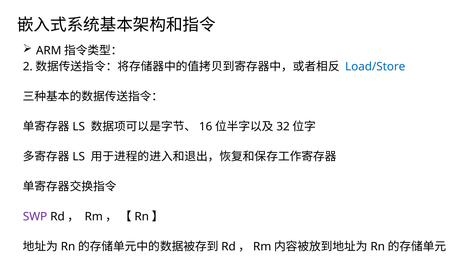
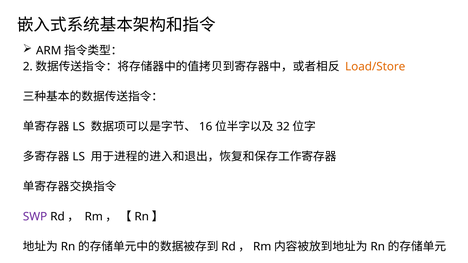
Load/Store colour: blue -> orange (375, 67)
